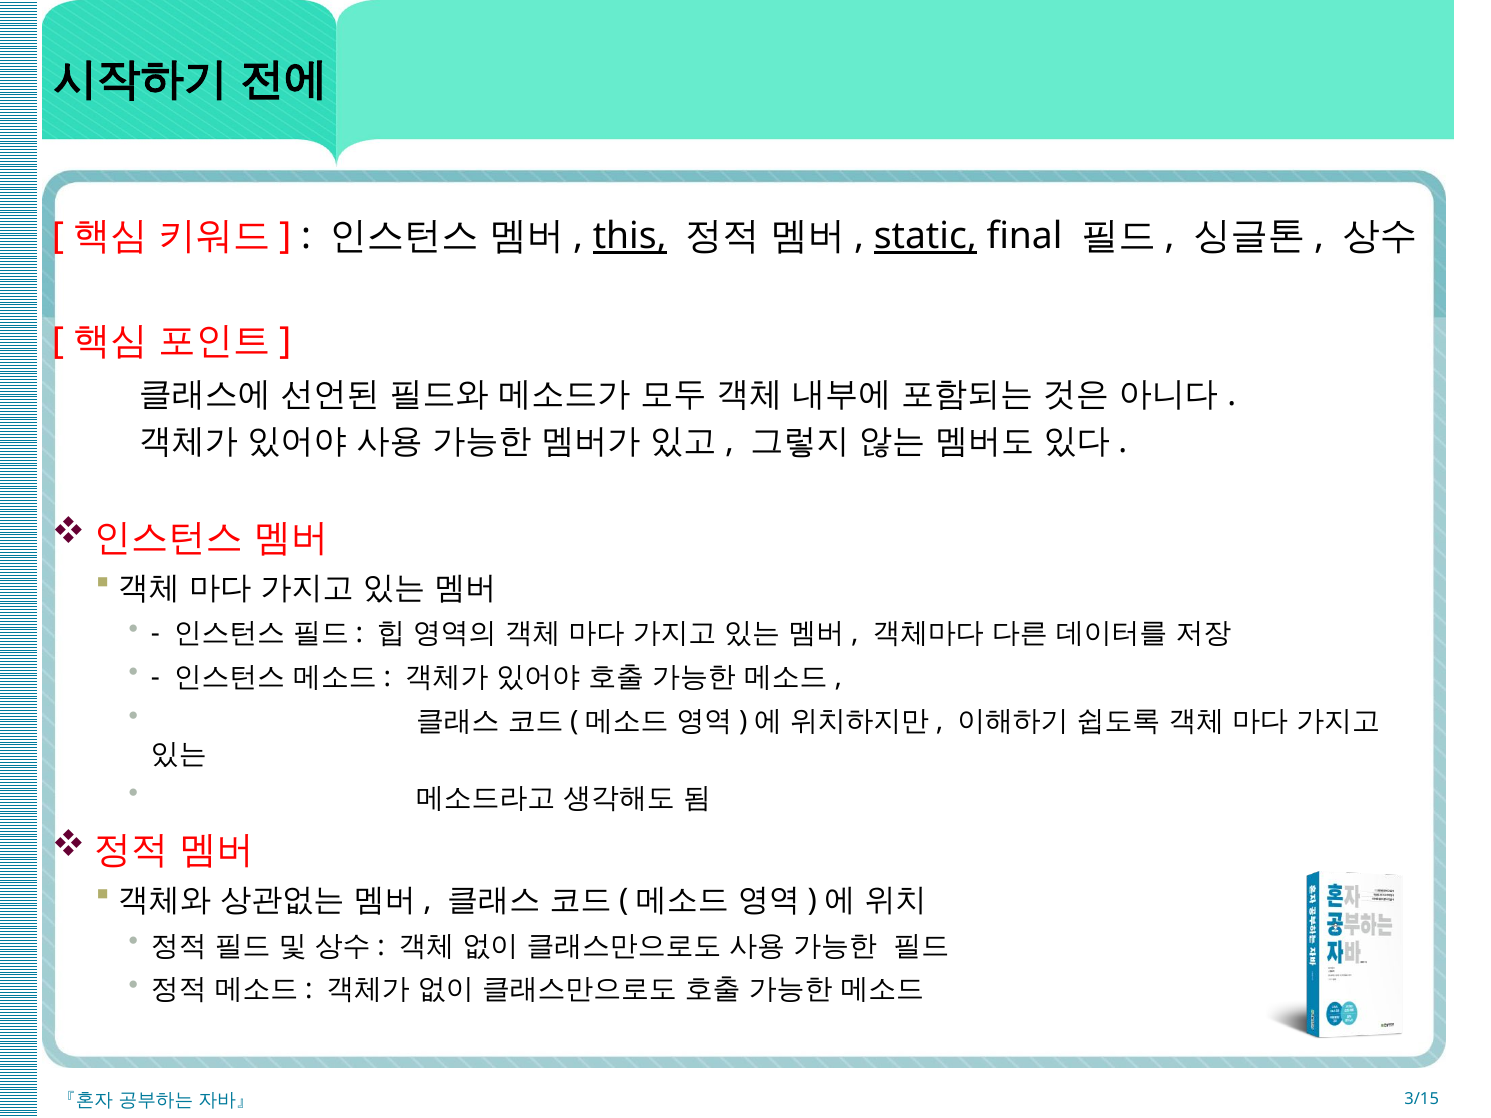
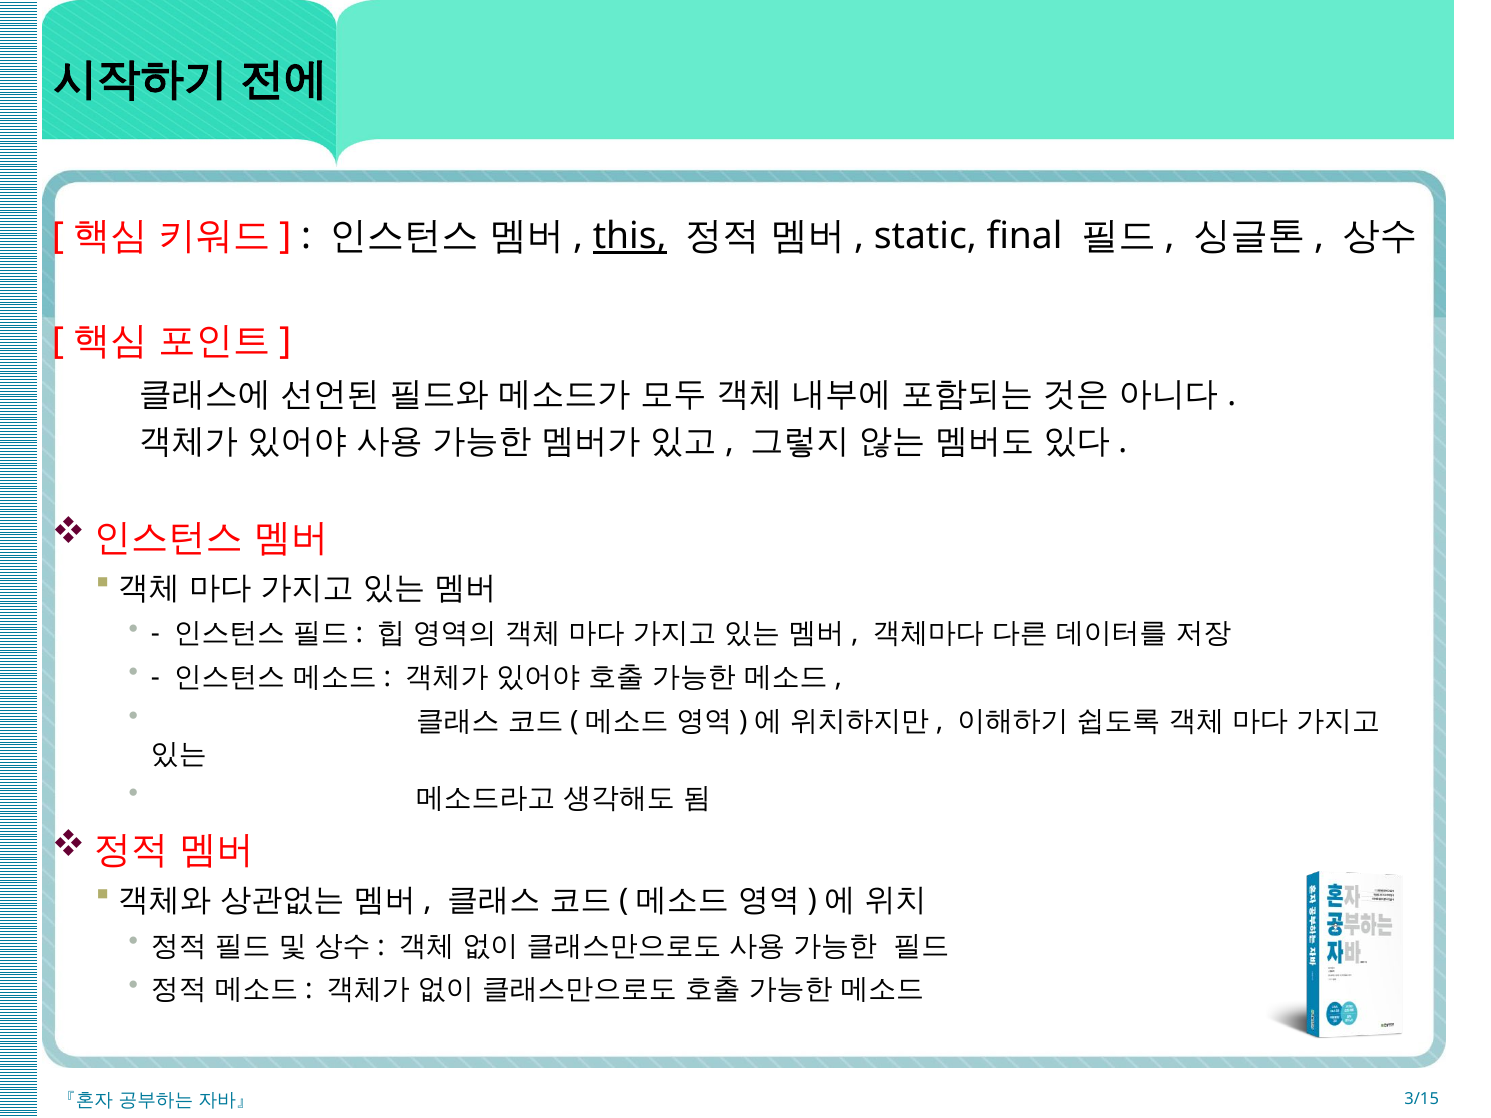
static underline: present -> none (925, 236)
